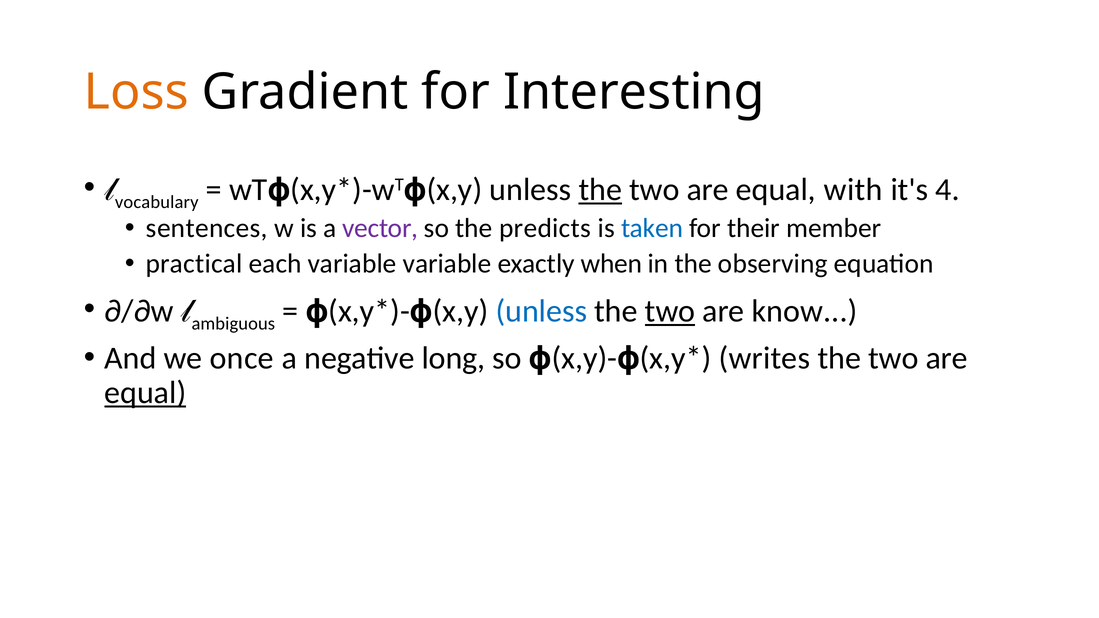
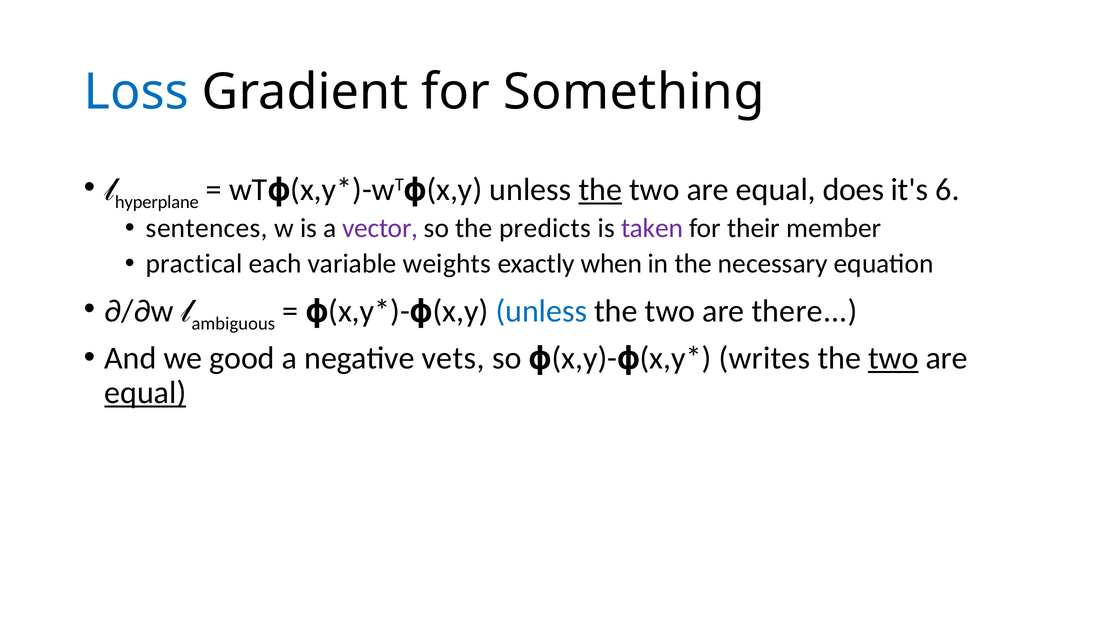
Loss colour: orange -> blue (136, 92)
Interesting: Interesting -> Something (634, 92)
vocabulary: vocabulary -> hyperplane (157, 202)
with: with -> does (854, 190)
4: 4 -> 6 (948, 190)
taken colour: blue -> purple (652, 228)
variable variable: variable -> weights (447, 264)
observing: observing -> necessary (773, 264)
two underline: present -> none (670, 311)
know: know -> there (805, 311)
once: once -> good (242, 358)
long: long -> vets (453, 358)
two underline: none -> present (893, 358)
